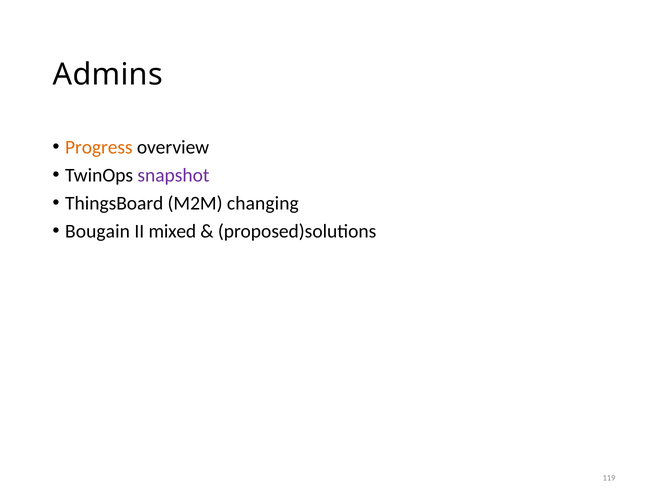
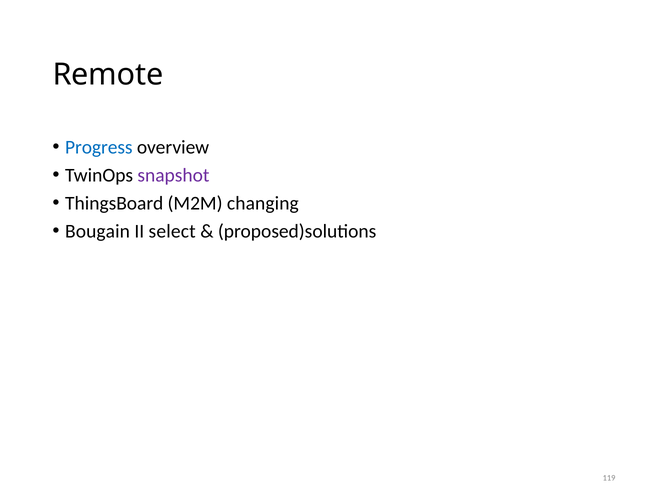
Admins: Admins -> Remote (108, 75)
Progress colour: orange -> blue (99, 147)
mixed: mixed -> select (172, 231)
